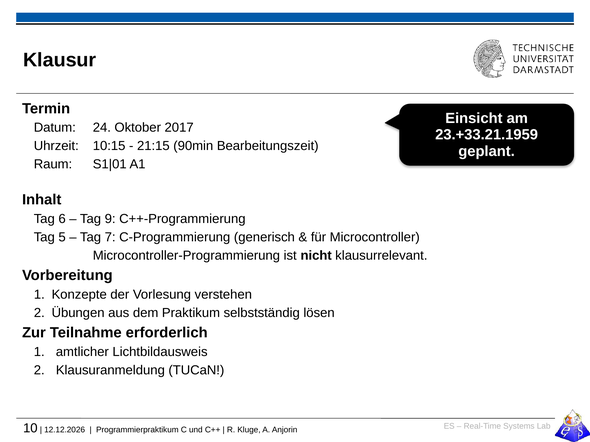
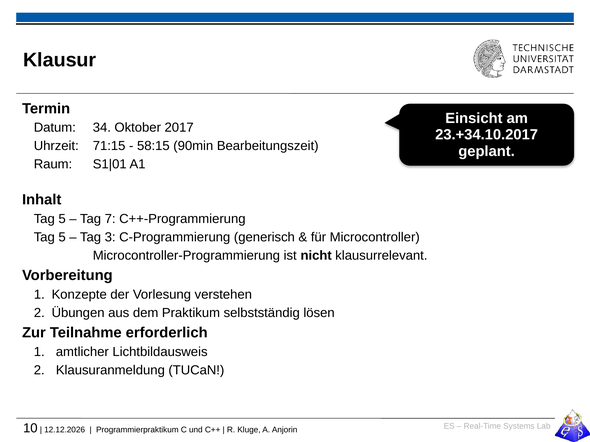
24: 24 -> 34 (102, 128)
23.+33.21.1959: 23.+33.21.1959 -> 23.+34.10.2017 (487, 135)
10:15: 10:15 -> 71:15 (109, 146)
21:15: 21:15 -> 58:15 (153, 146)
6: 6 -> 5 (62, 219)
9: 9 -> 7 (110, 219)
7: 7 -> 3 (110, 238)
